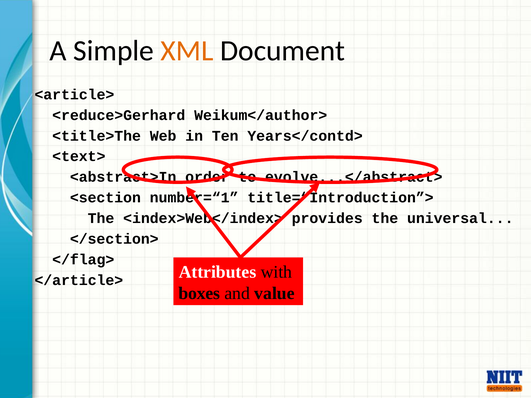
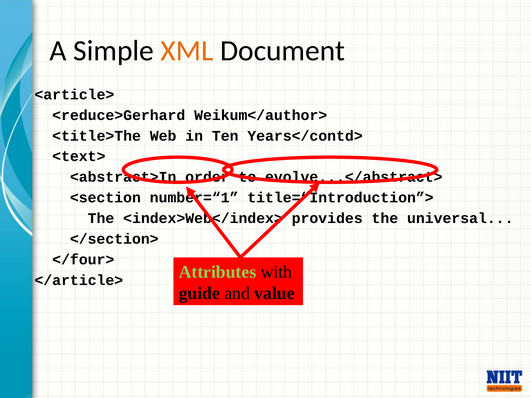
</flag>: </flag> -> </four> (83, 260)
Attributes colour: white -> light green (217, 272)
boxes: boxes -> guide (199, 293)
